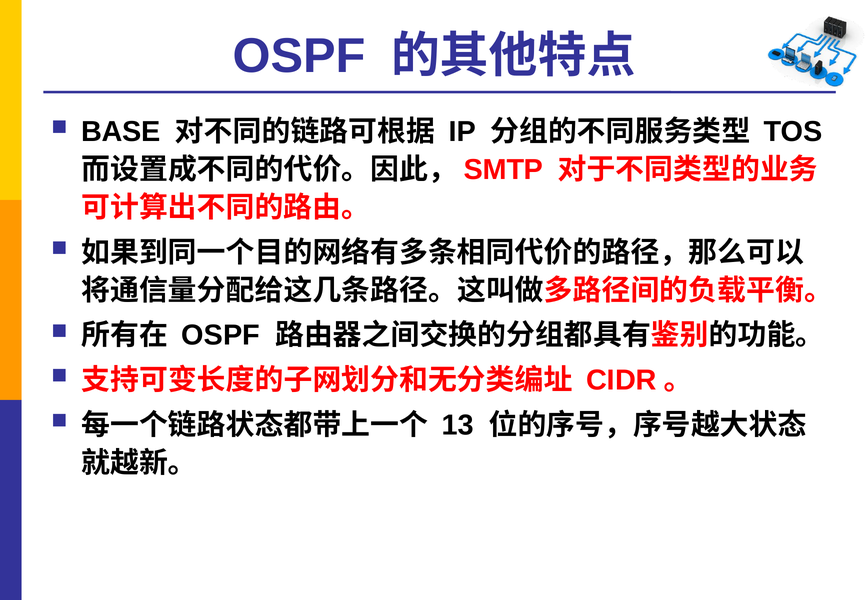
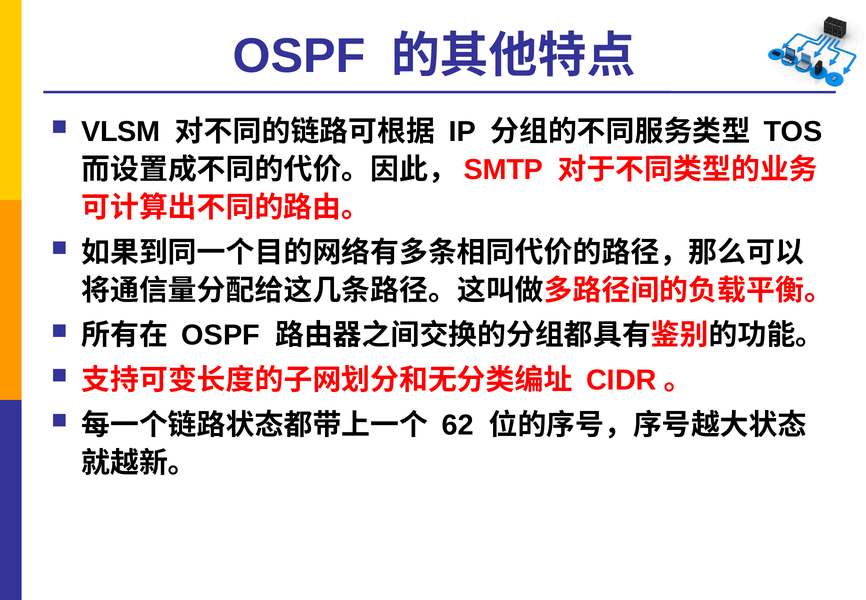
BASE: BASE -> VLSM (121, 131)
13: 13 -> 62 (458, 425)
